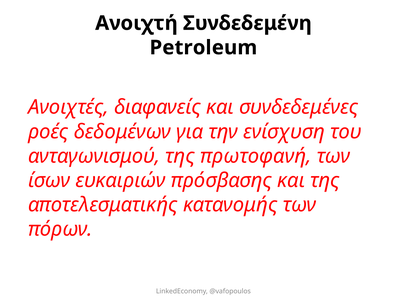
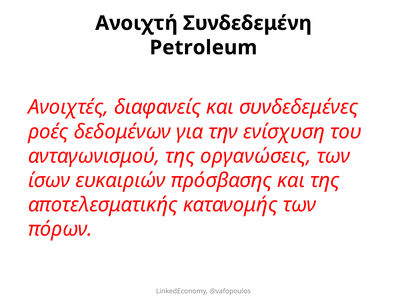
πρωτοφανή: πρωτοφανή -> οργανώσεις (256, 156)
